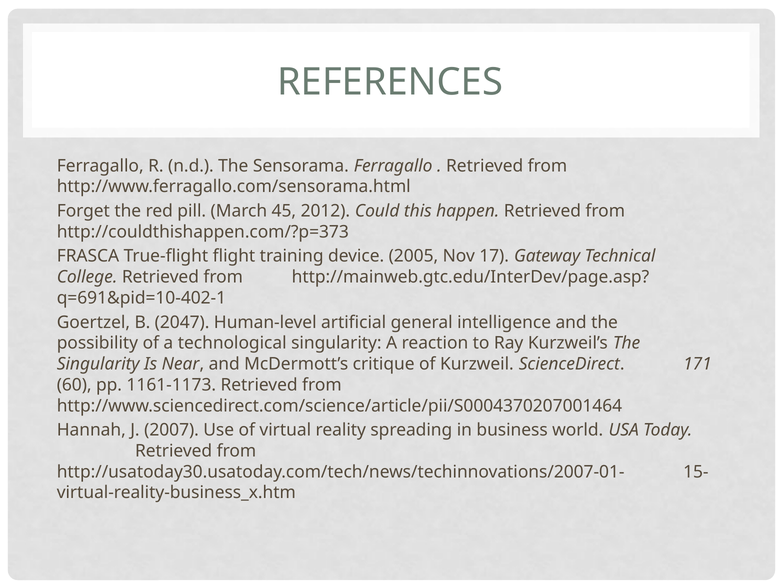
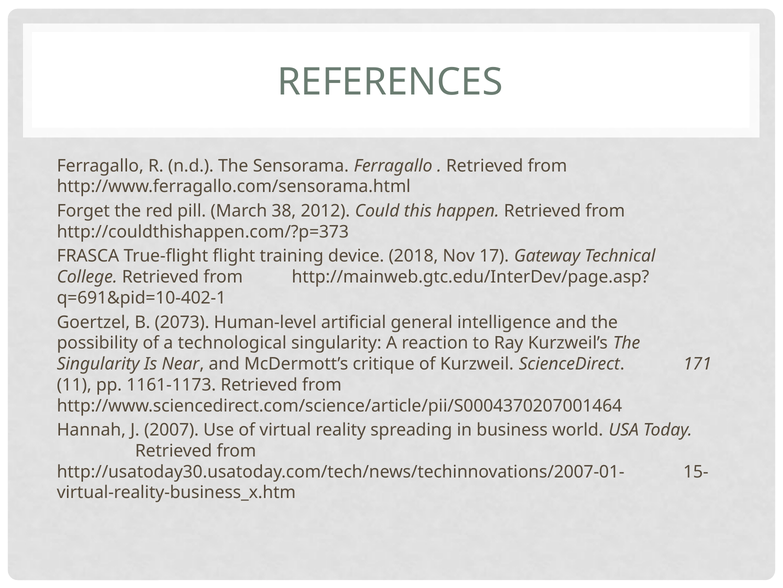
45: 45 -> 38 (284, 211)
2005: 2005 -> 2018 (413, 256)
2047: 2047 -> 2073 (182, 322)
60: 60 -> 11 (74, 384)
